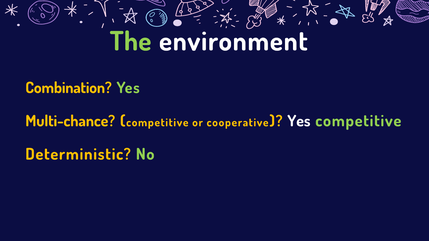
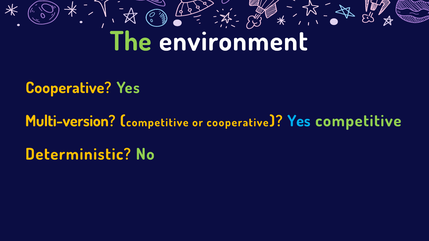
Combination: Combination -> Cooperative (68, 88)
Multi-chance: Multi-chance -> Multi-version (70, 121)
Yes colour: white -> light blue (299, 121)
